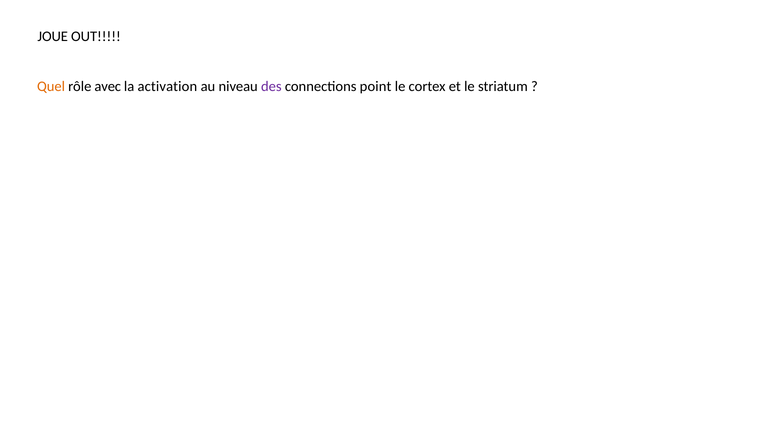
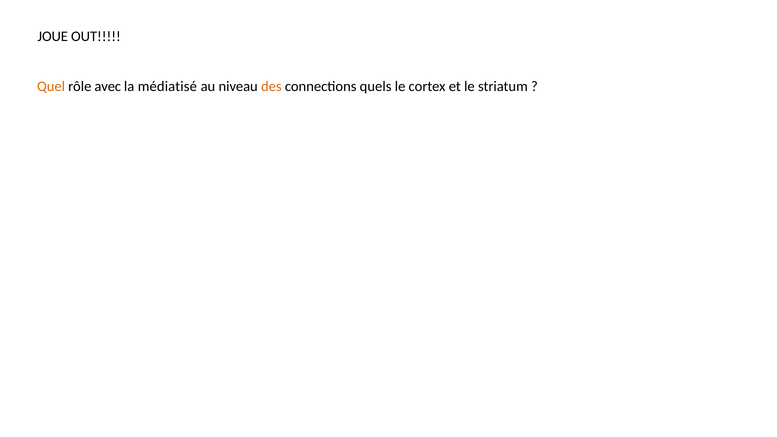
activation: activation -> médiatisé (167, 87)
des colour: purple -> orange (271, 87)
point: point -> quels (376, 87)
